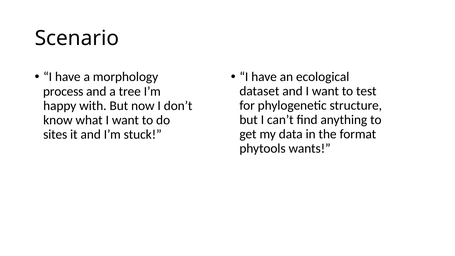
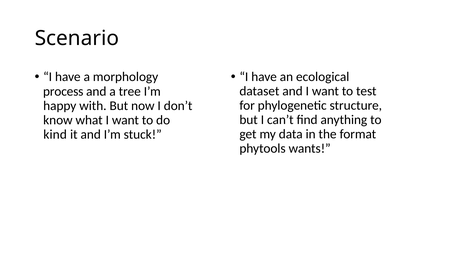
sites: sites -> kind (55, 134)
